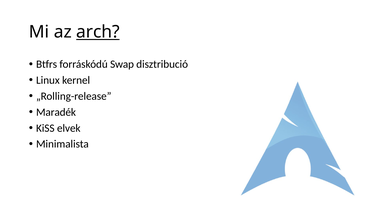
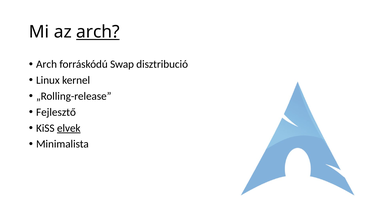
Btfrs: Btfrs -> Arch (47, 64)
Maradék: Maradék -> Fejlesztő (56, 112)
elvek underline: none -> present (69, 128)
